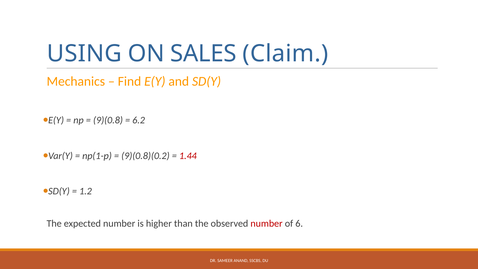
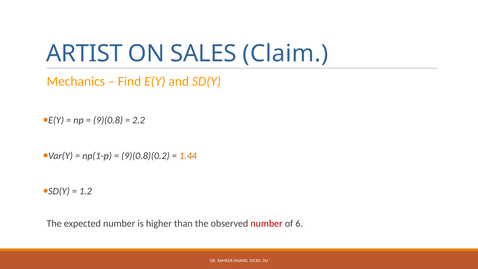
USING: USING -> ARTIST (85, 54)
6.2: 6.2 -> 2.2 (139, 120)
1.44 colour: red -> orange (188, 156)
